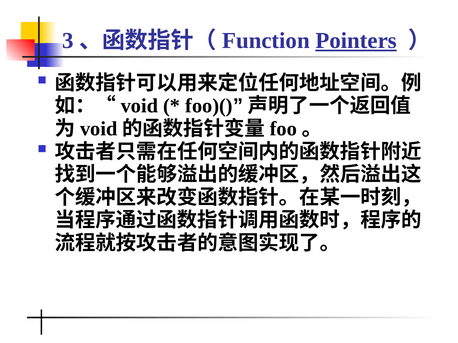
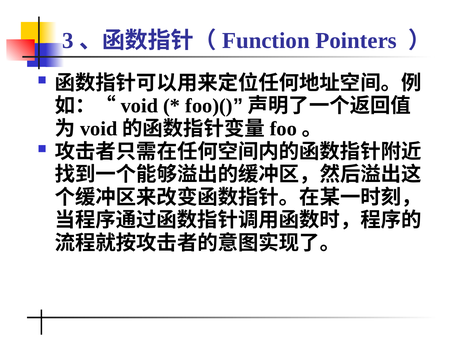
Pointers underline: present -> none (356, 41)
